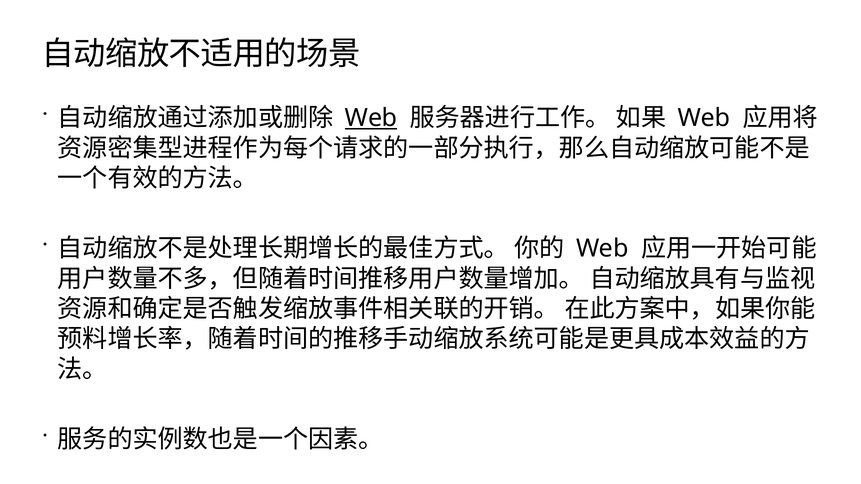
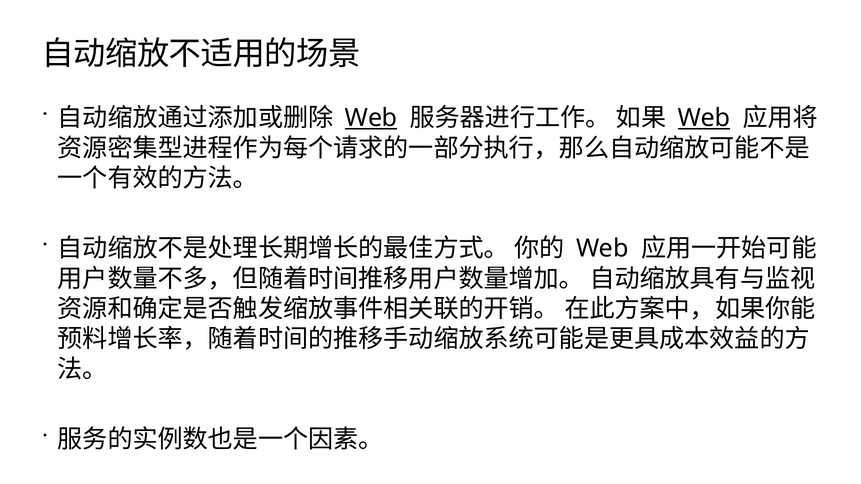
Web underline: none -> present (704, 118)
